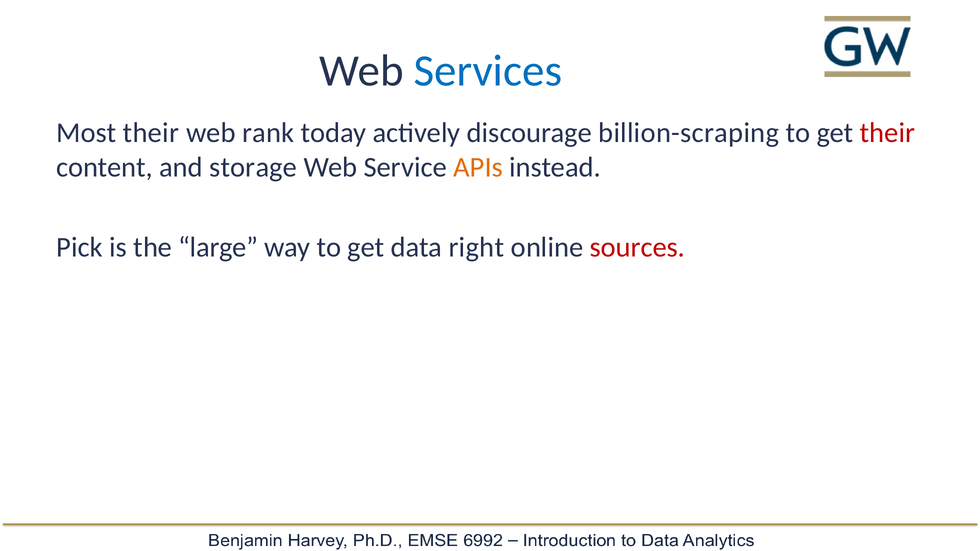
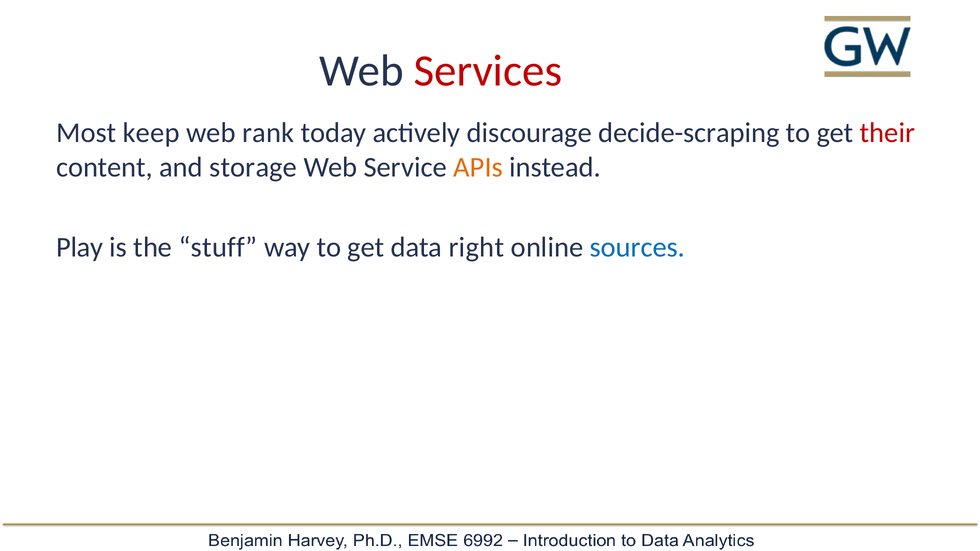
Services colour: blue -> red (488, 71)
Most their: their -> keep (151, 133)
billion-scraping: billion-scraping -> decide-scraping (689, 133)
Pick: Pick -> Play (80, 247)
large: large -> stuff (218, 247)
sources colour: red -> blue (637, 247)
